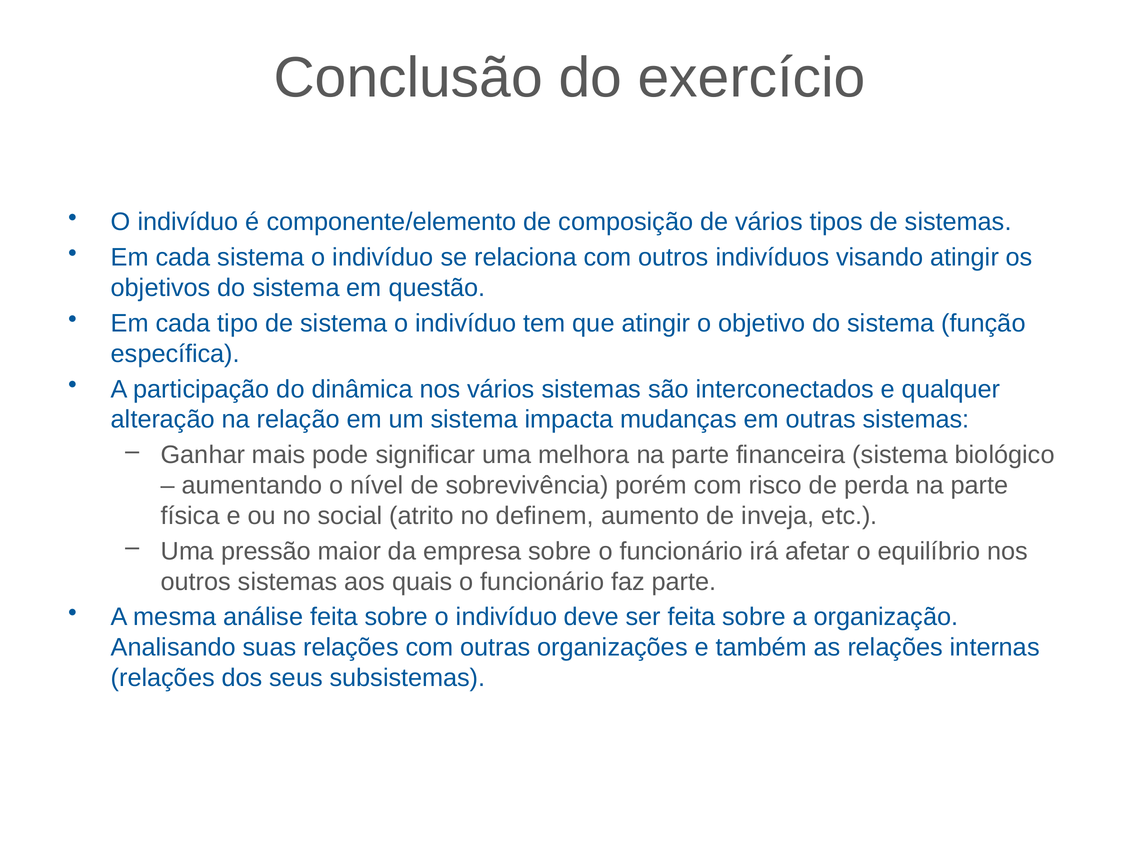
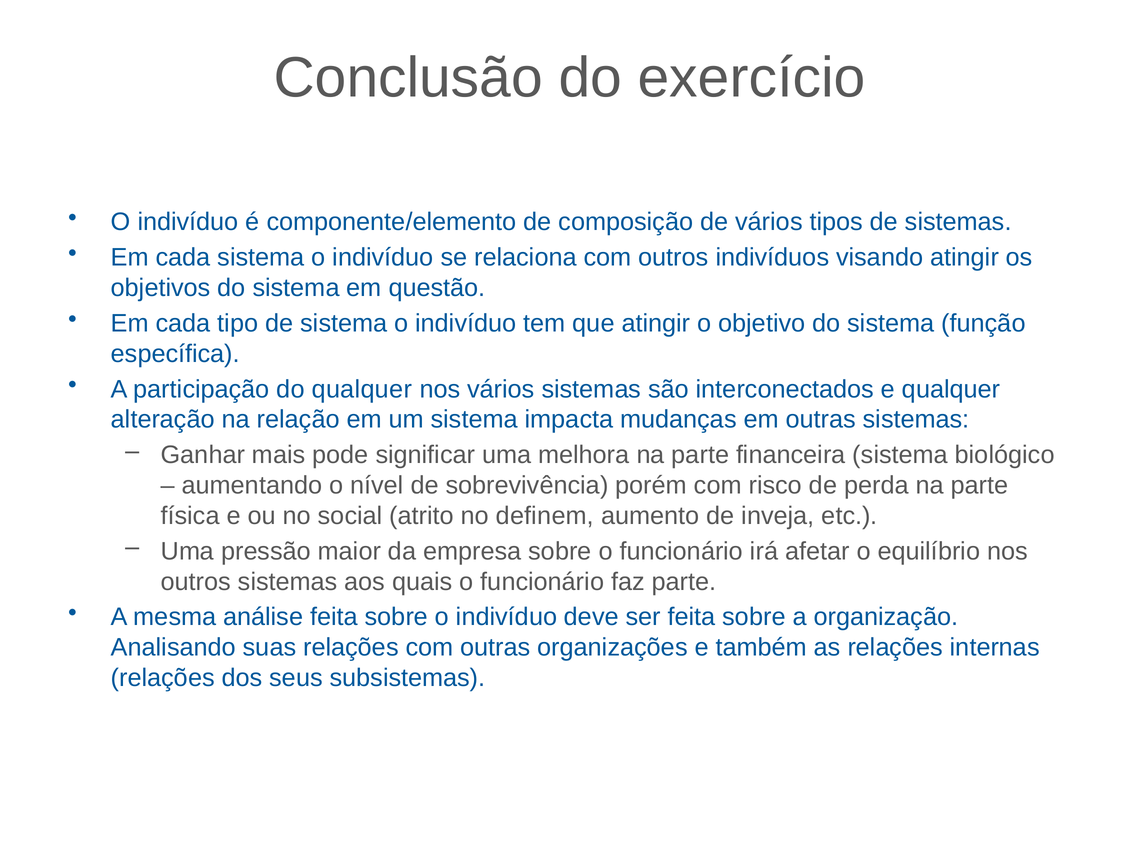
do dinâmica: dinâmica -> qualquer (362, 389)
